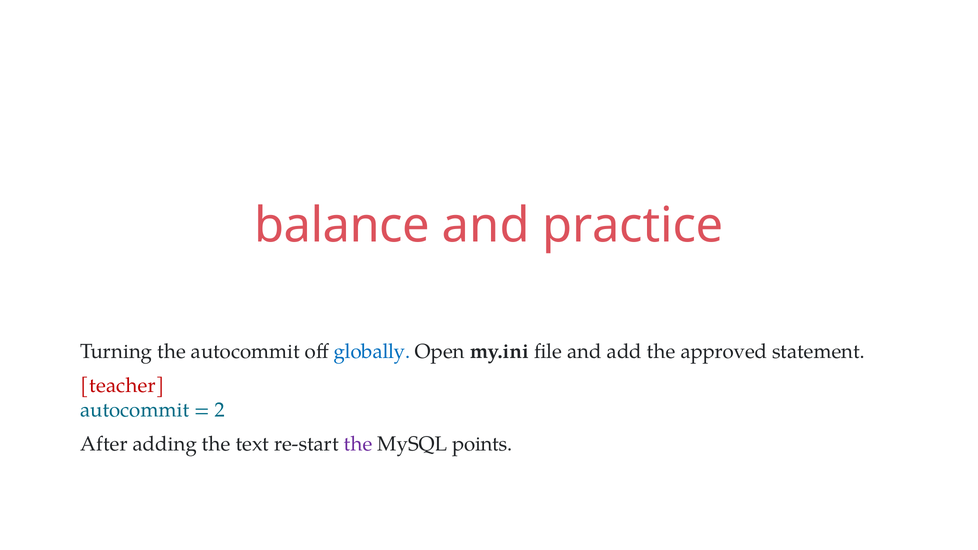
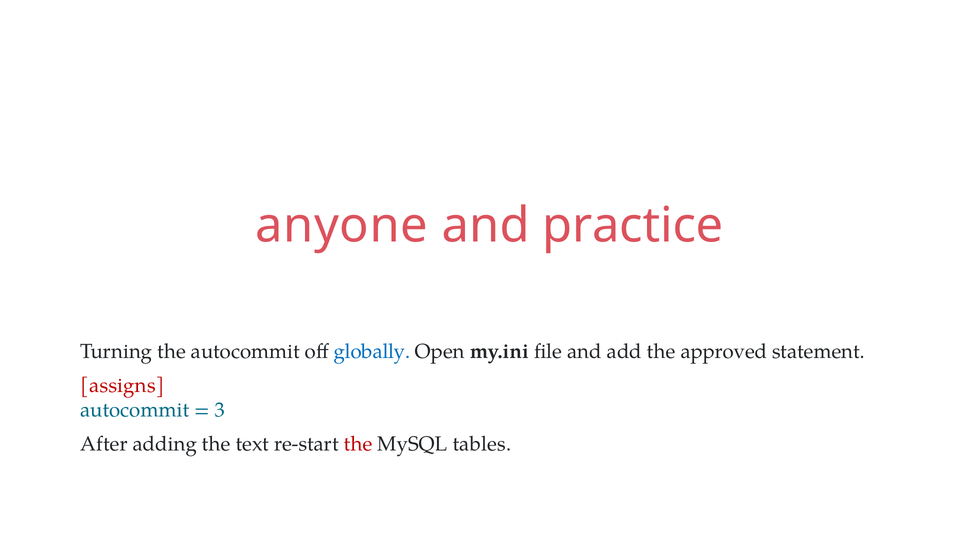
balance: balance -> anyone (342, 226)
teacher: teacher -> assigns (122, 386)
2: 2 -> 3 (220, 410)
the colour: purple -> red (358, 444)
points: points -> tables (482, 444)
